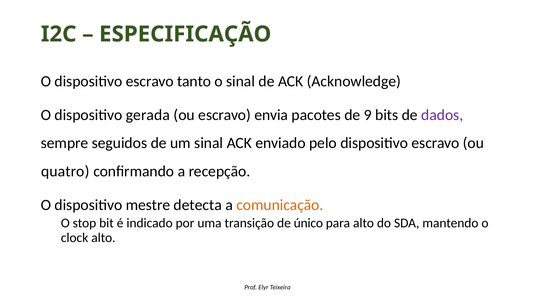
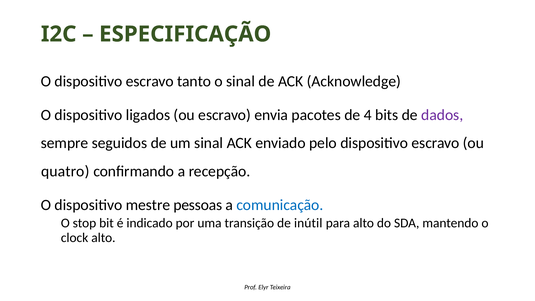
gerada: gerada -> ligados (148, 115)
9: 9 -> 4 (368, 115)
detecta: detecta -> pessoas (198, 205)
comunicação colour: orange -> blue (280, 205)
único: único -> inútil (308, 223)
